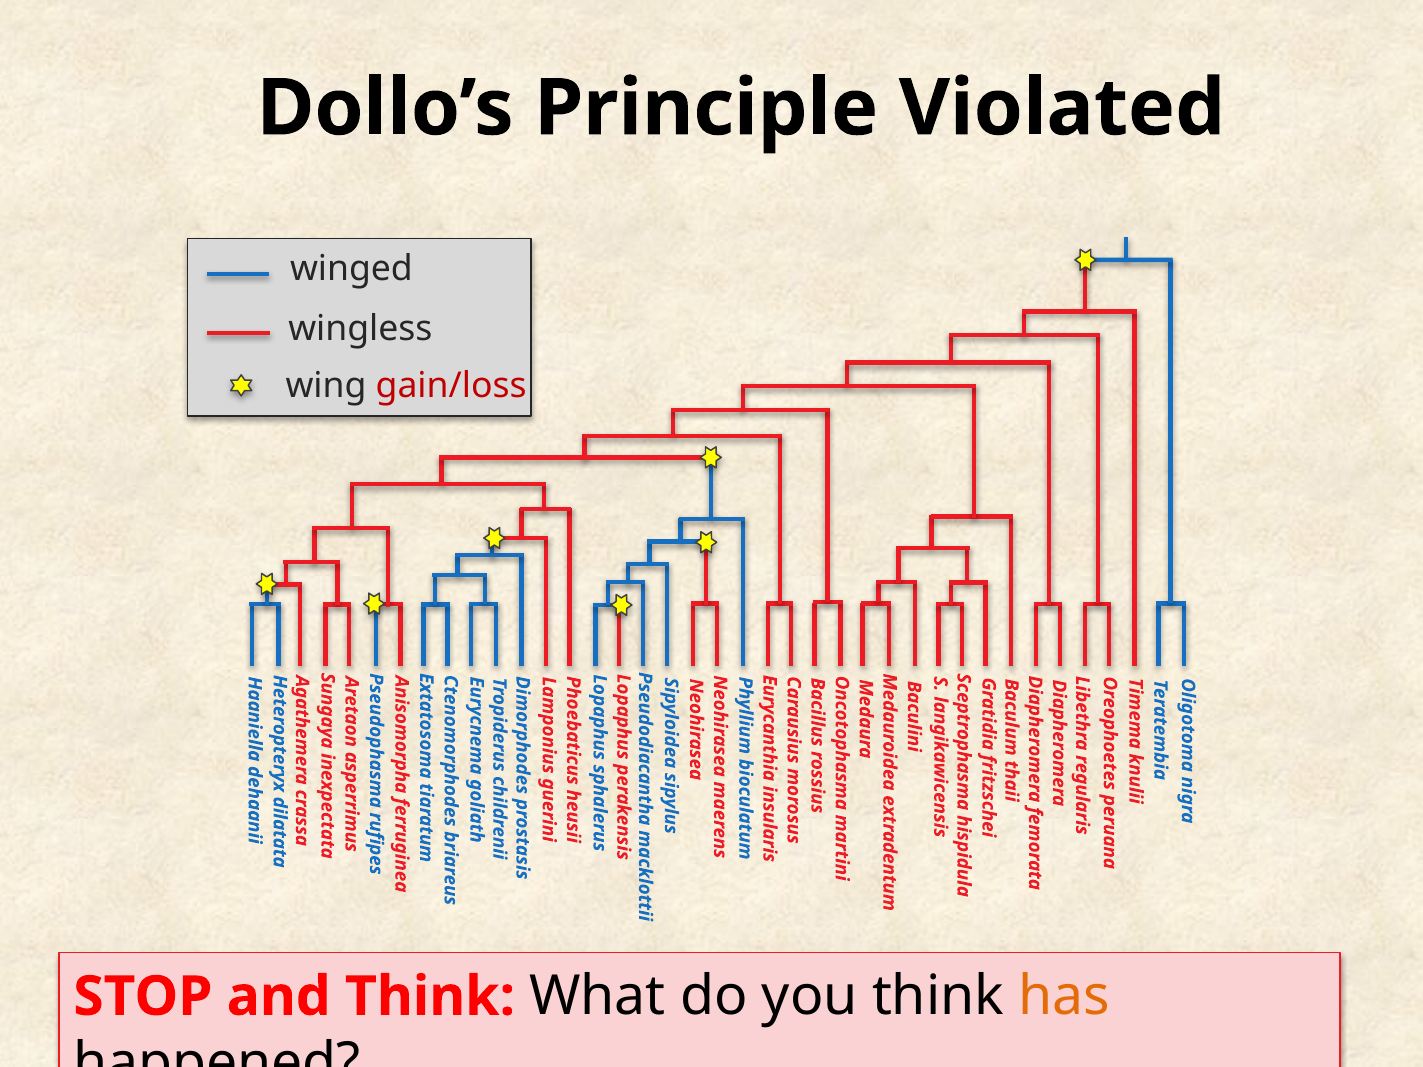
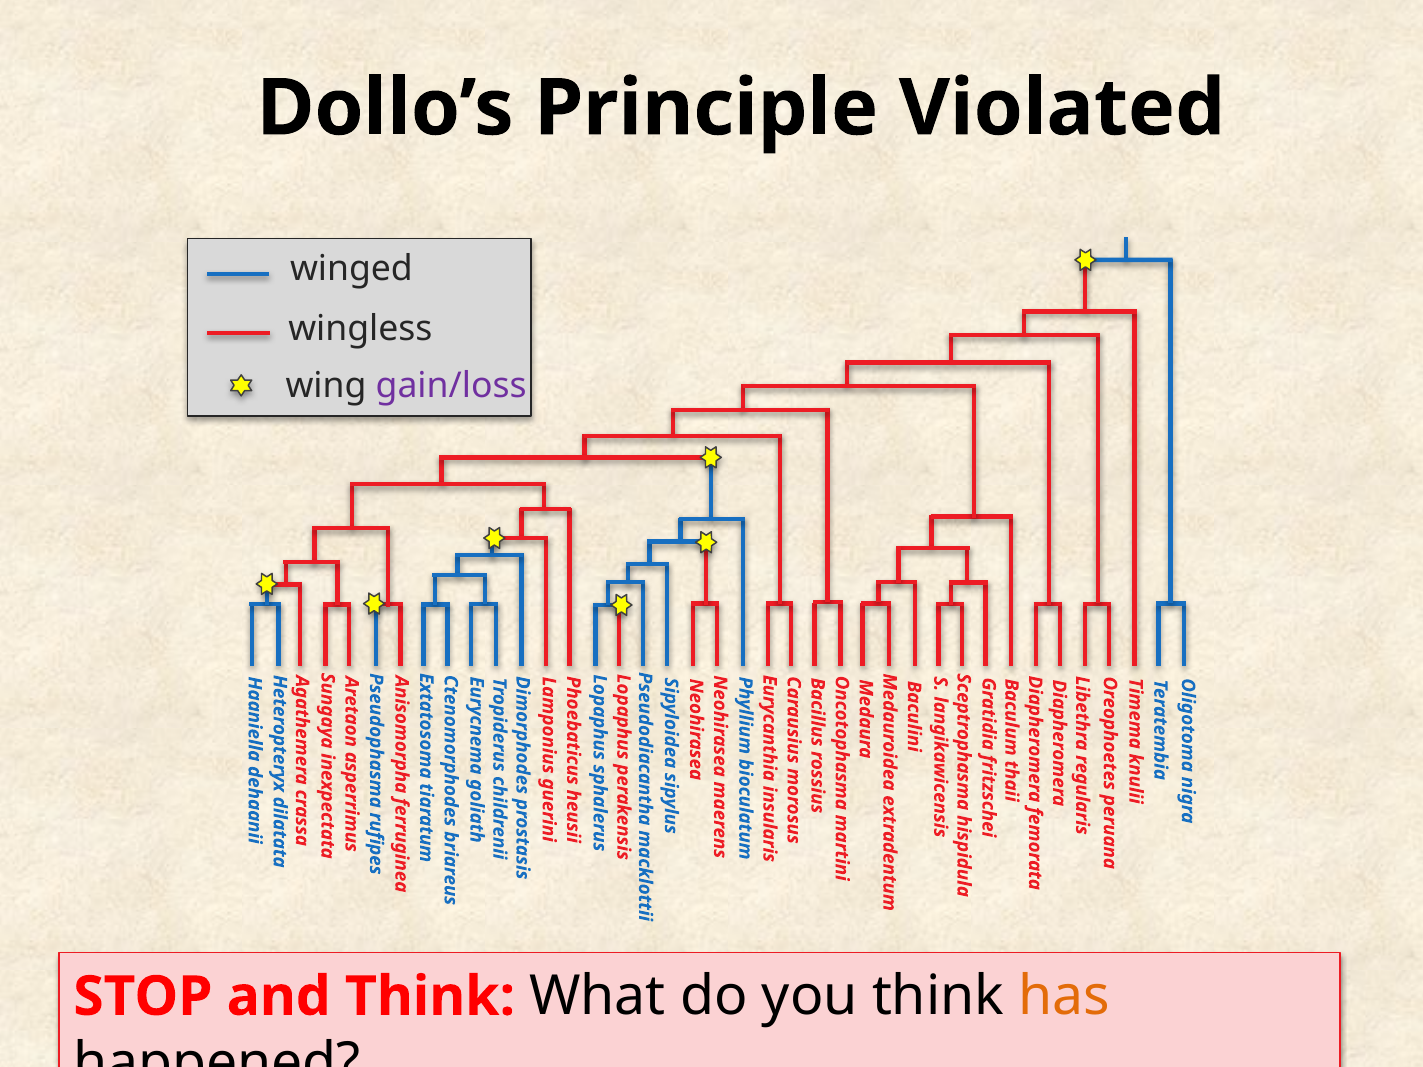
gain/loss colour: red -> purple (451, 386)
